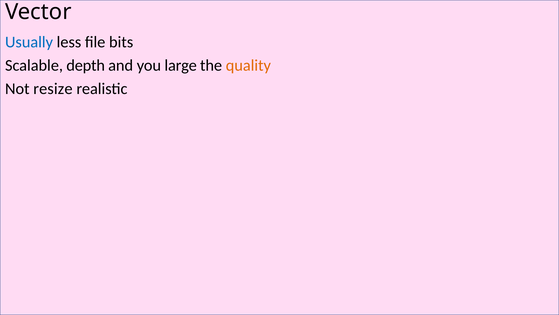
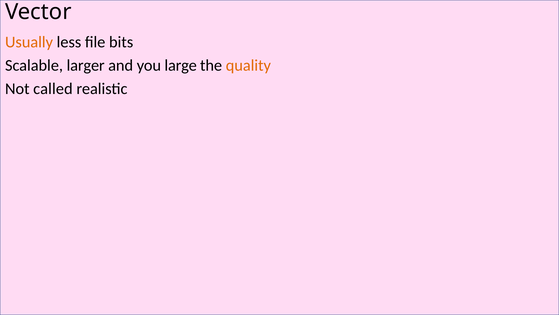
Usually colour: blue -> orange (29, 42)
depth: depth -> larger (86, 65)
resize: resize -> called (53, 89)
